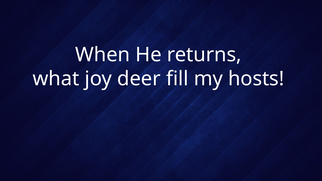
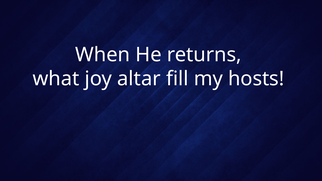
deer: deer -> altar (139, 79)
